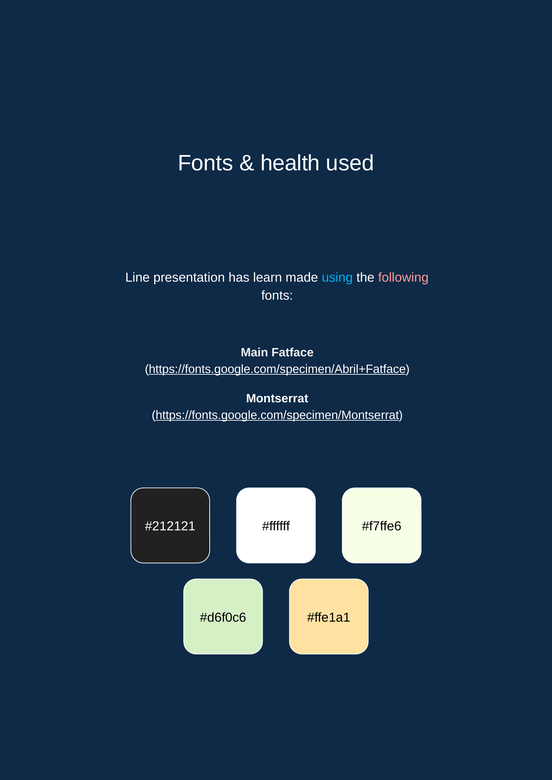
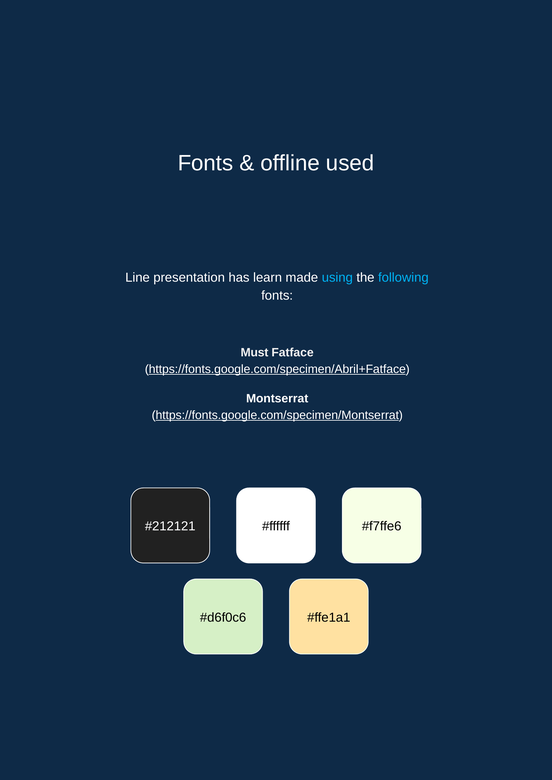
health: health -> offline (290, 163)
following colour: pink -> light blue (403, 278)
Main: Main -> Must (255, 353)
